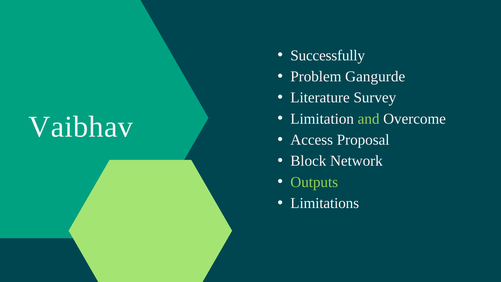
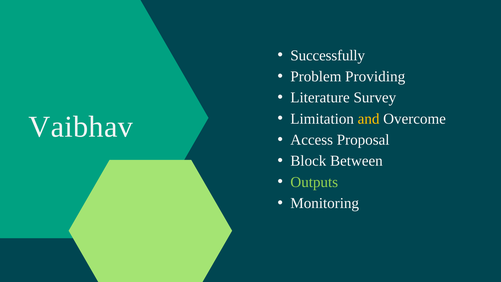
Gangurde: Gangurde -> Providing (375, 76)
and colour: light green -> yellow (369, 119)
Network: Network -> Between (356, 161)
Limitations: Limitations -> Monitoring (325, 203)
